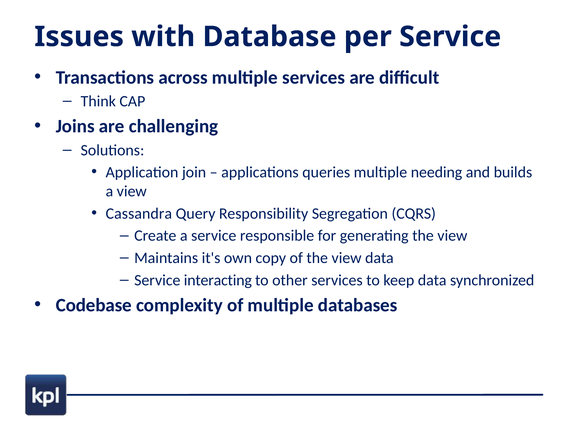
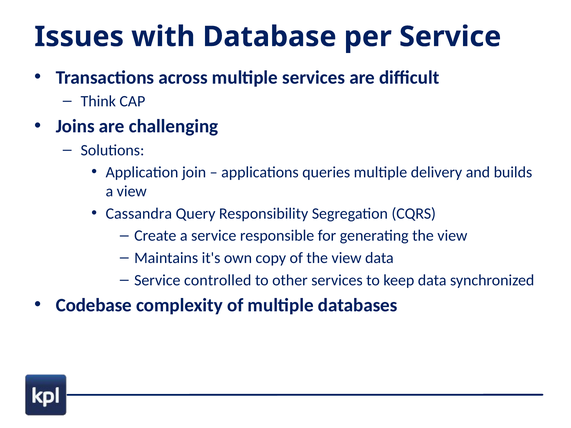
needing: needing -> delivery (436, 172)
interacting: interacting -> controlled (218, 280)
